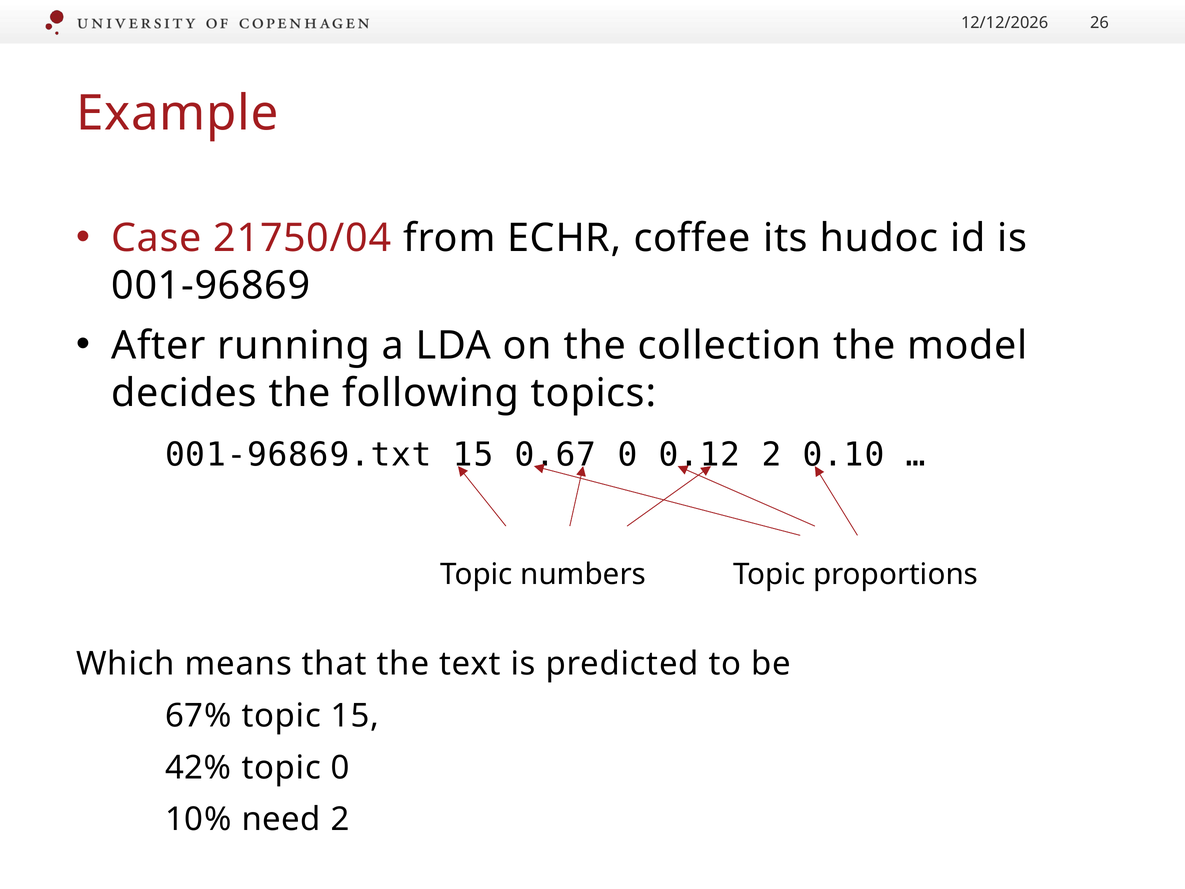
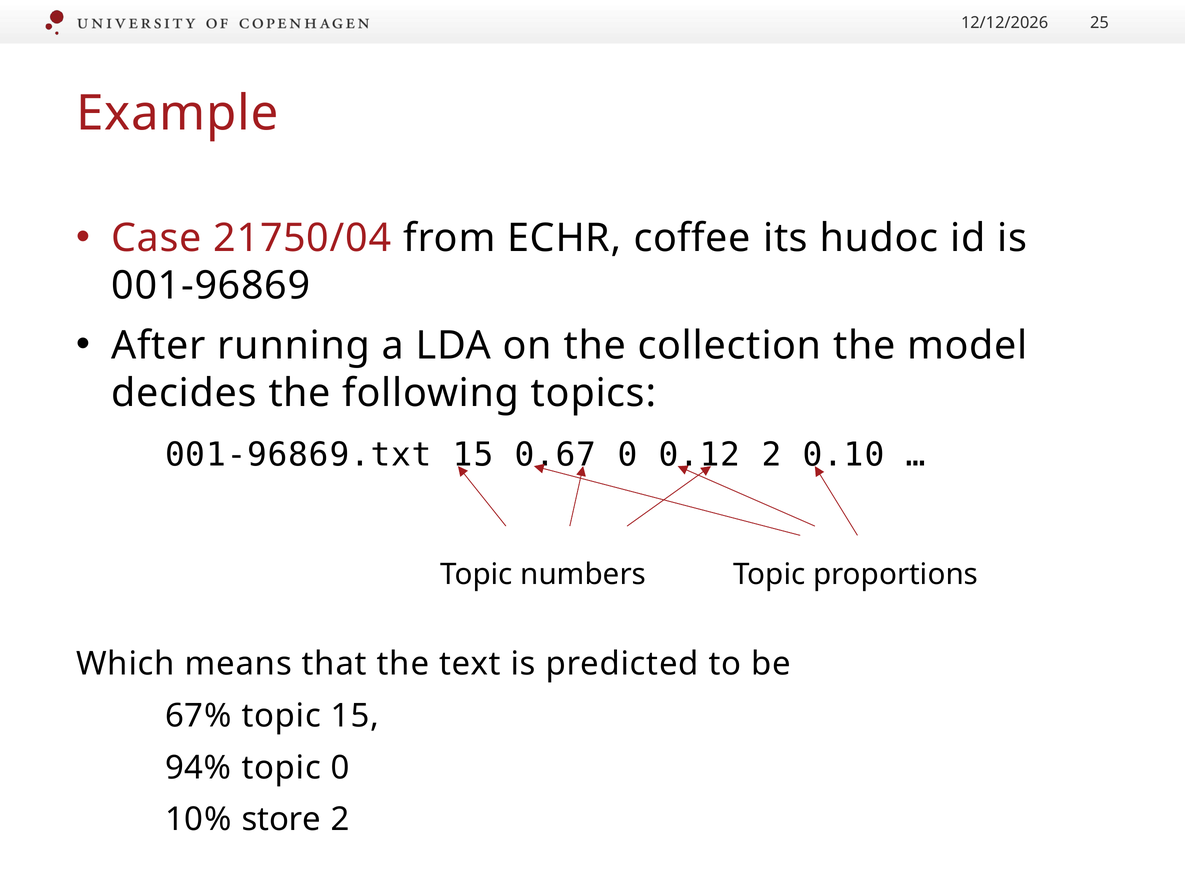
26: 26 -> 25 (1099, 23)
42%: 42% -> 94% (198, 767)
need: need -> store (281, 819)
